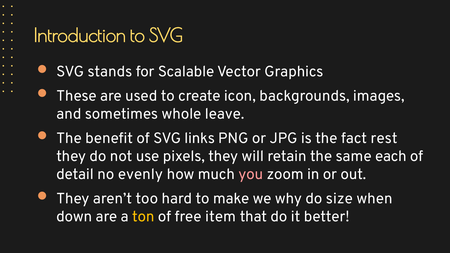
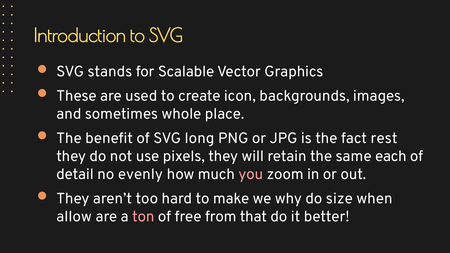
leave: leave -> place (225, 114)
links: links -> long (199, 138)
down: down -> allow (74, 217)
ton colour: yellow -> pink (143, 217)
item: item -> from (221, 217)
